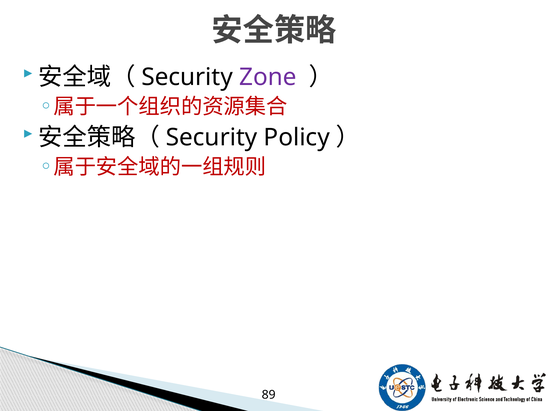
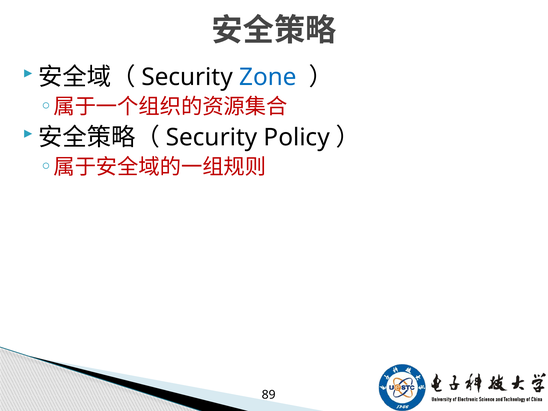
Zone colour: purple -> blue (268, 77)
